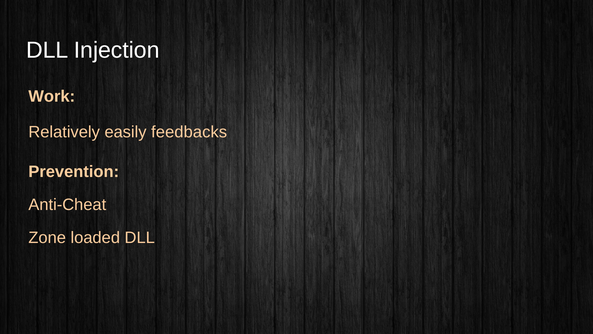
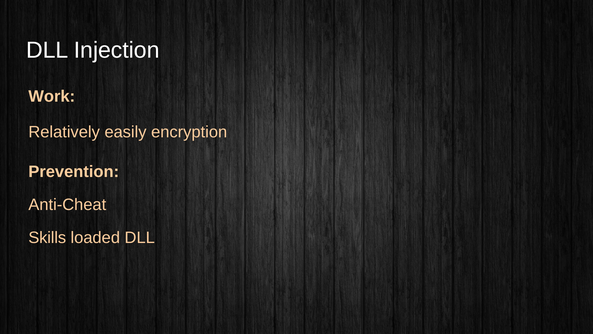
feedbacks: feedbacks -> encryption (189, 132)
Zone: Zone -> Skills (47, 237)
